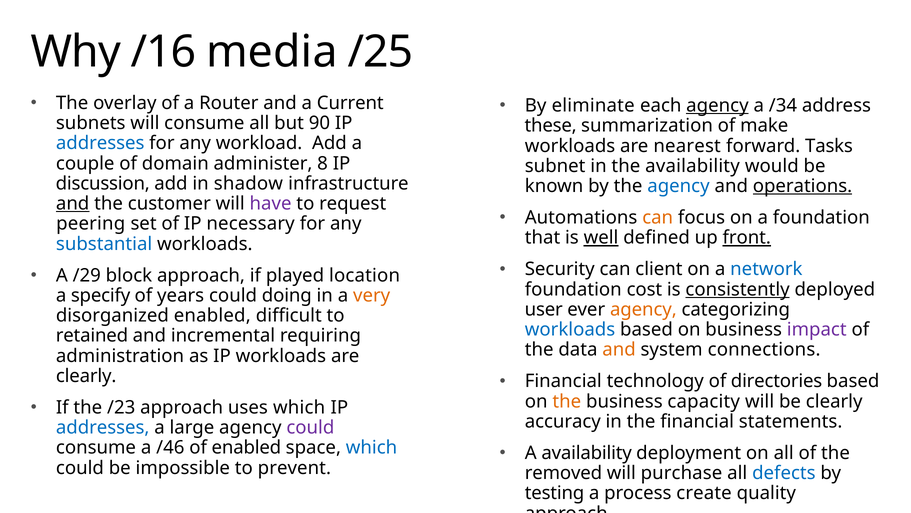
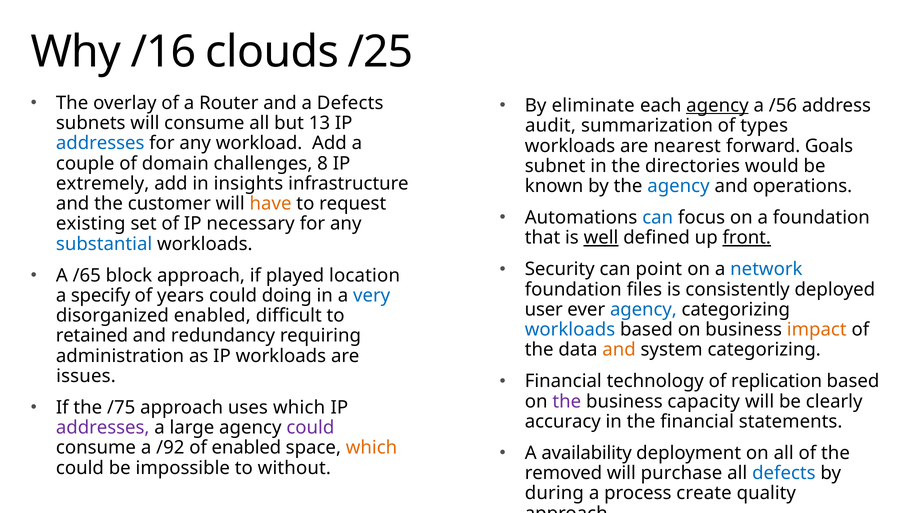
media: media -> clouds (272, 52)
a Current: Current -> Defects (350, 103)
/34: /34 -> /56 (783, 105)
90: 90 -> 13 (319, 123)
these: these -> audit (550, 126)
make: make -> types (764, 126)
Tasks: Tasks -> Goals (829, 146)
administer: administer -> challenges (263, 163)
the availability: availability -> directories (693, 166)
discussion: discussion -> extremely (103, 183)
shadow: shadow -> insights (248, 183)
operations underline: present -> none (802, 186)
and underline: present -> none (73, 203)
have colour: purple -> orange (271, 203)
can colour: orange -> blue (658, 217)
peering: peering -> existing (91, 223)
client: client -> point (659, 269)
/29: /29 -> /65 (87, 275)
cost: cost -> files (644, 289)
consistently underline: present -> none (738, 289)
very colour: orange -> blue (372, 295)
agency colour: orange -> blue (643, 309)
impact colour: purple -> orange (817, 329)
incremental: incremental -> redundancy (223, 335)
system connections: connections -> categorizing (764, 349)
clearly: clearly -> issues (86, 376)
directories: directories -> replication (777, 381)
the colour: orange -> purple (567, 401)
/23: /23 -> /75 (121, 407)
addresses colour: blue -> purple (103, 427)
/46: /46 -> /92 (170, 447)
which colour: blue -> orange (372, 447)
prevent: prevent -> without (294, 467)
testing: testing -> during (554, 493)
